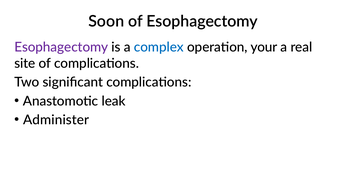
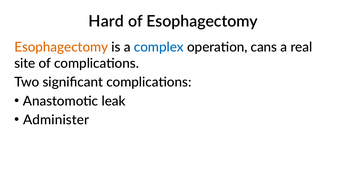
Soon: Soon -> Hard (106, 21)
Esophagectomy colour: purple -> orange (61, 47)
your: your -> cans (264, 47)
